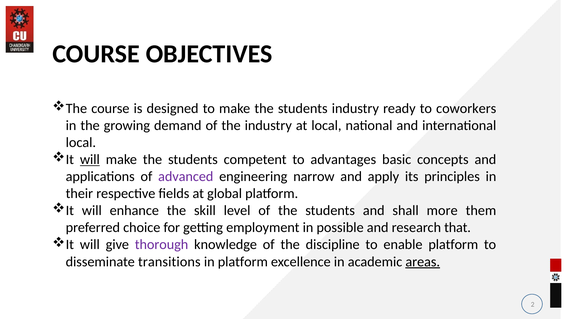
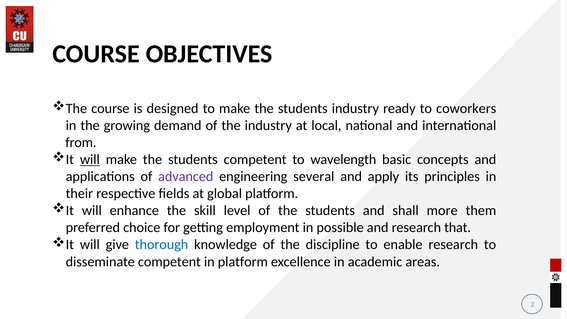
local: local -> from (81, 143)
advantages: advantages -> wavelength (343, 160)
narrow: narrow -> several (314, 177)
thorough colour: purple -> blue (162, 245)
enable platform: platform -> research (453, 245)
disseminate transitions: transitions -> competent (169, 262)
areas underline: present -> none (423, 262)
